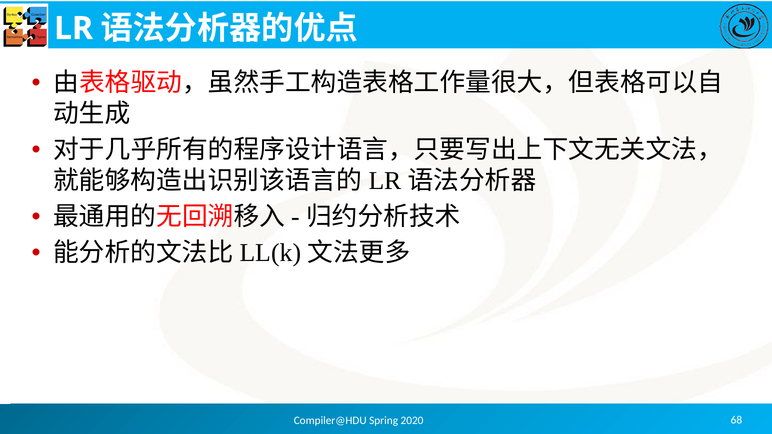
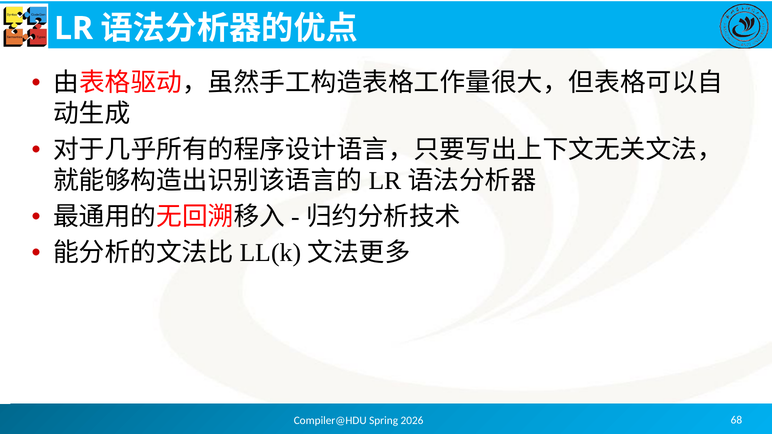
2020: 2020 -> 2026 (412, 421)
